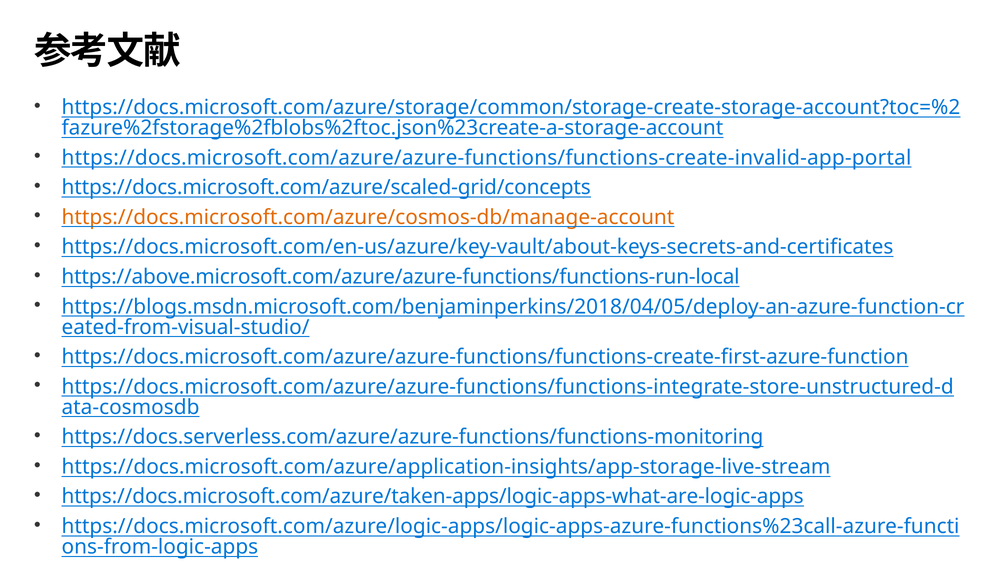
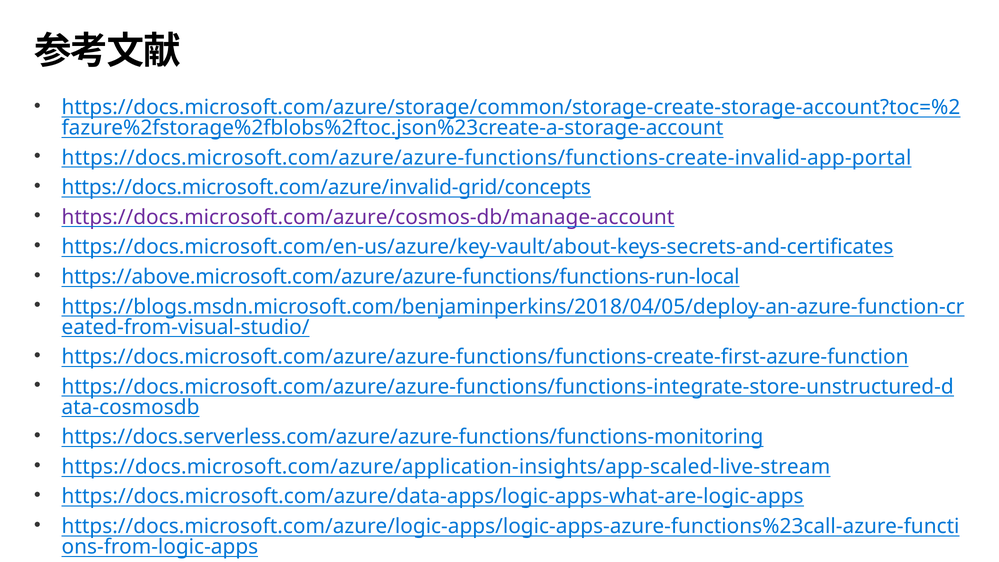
https://docs.microsoft.com/azure/scaled-grid/concepts: https://docs.microsoft.com/azure/scaled-grid/concepts -> https://docs.microsoft.com/azure/invalid-grid/concepts (326, 187)
https://docs.microsoft.com/azure/cosmos-db/manage-account colour: orange -> purple (368, 217)
https://docs.microsoft.com/azure/application-insights/app-storage-live-stream: https://docs.microsoft.com/azure/application-insights/app-storage-live-stream -> https://docs.microsoft.com/azure/application-insights/app-scaled-live-stream (446, 467)
https://docs.microsoft.com/azure/taken-apps/logic-apps-what-are-logic-apps: https://docs.microsoft.com/azure/taken-apps/logic-apps-what-are-logic-apps -> https://docs.microsoft.com/azure/data-apps/logic-apps-what-are-logic-apps (433, 497)
